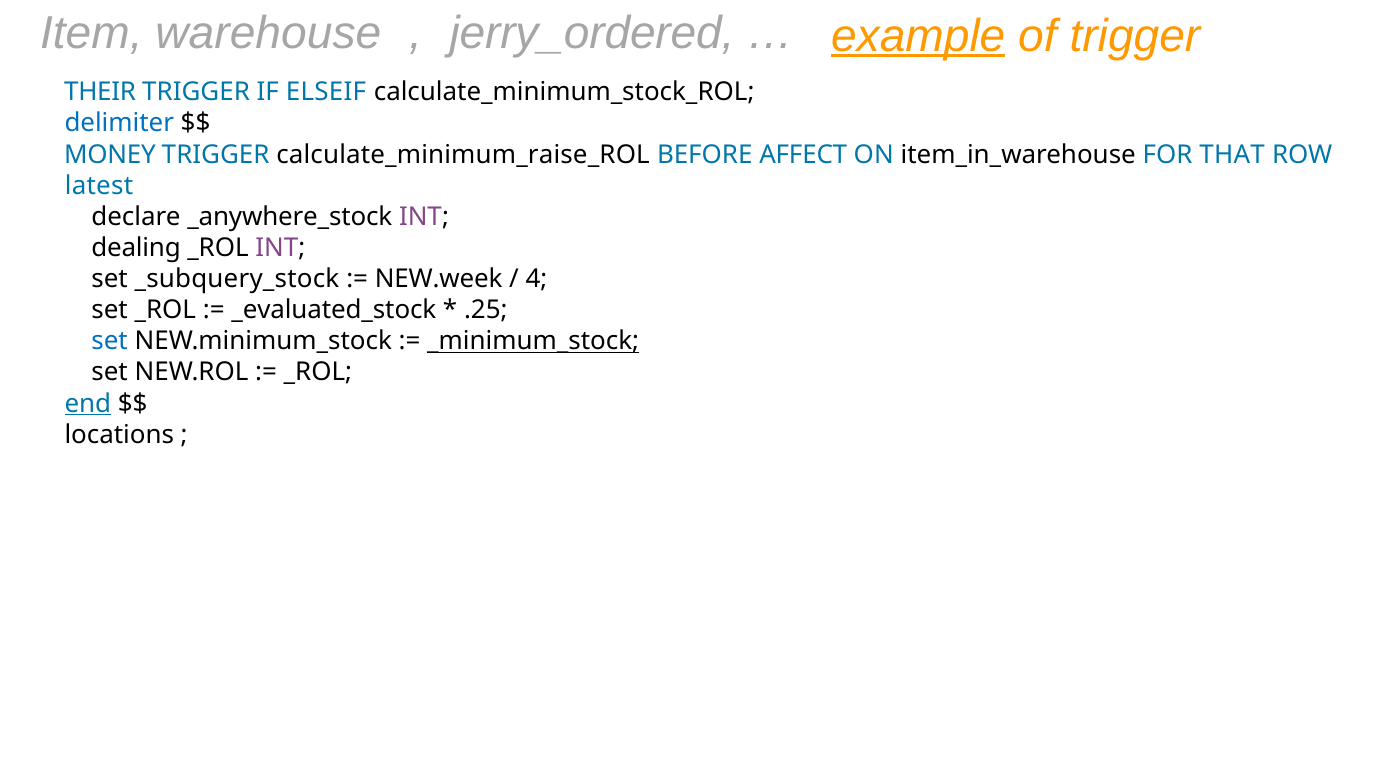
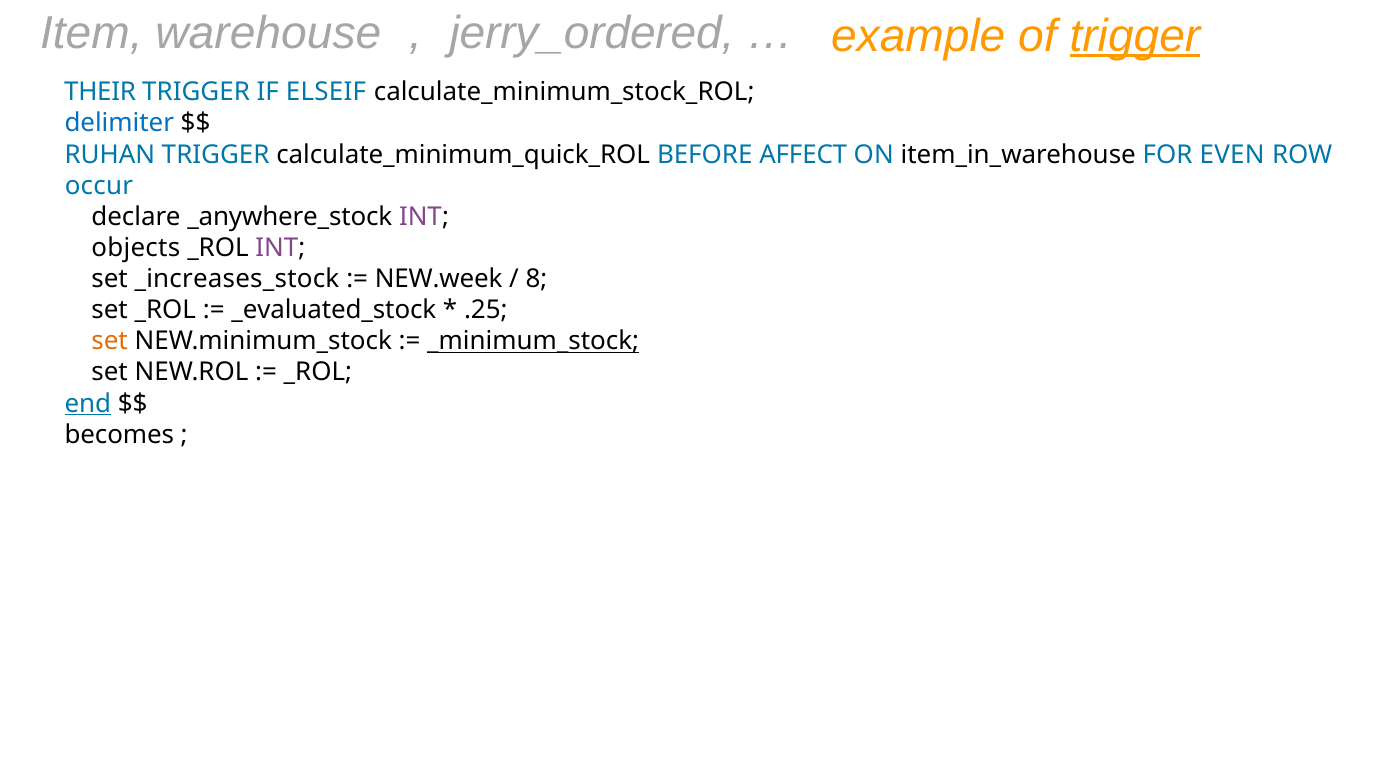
example underline: present -> none (918, 36)
trigger underline: none -> present (1135, 36)
MONEY: MONEY -> RUHAN (110, 155)
calculate_minimum_raise_ROL: calculate_minimum_raise_ROL -> calculate_minimum_quick_ROL (463, 155)
THAT: THAT -> EVEN (1232, 155)
latest: latest -> occur (99, 186)
dealing: dealing -> objects (136, 248)
_subquery_stock: _subquery_stock -> _increases_stock (237, 279)
4: 4 -> 8 (536, 279)
set colour: blue -> orange (110, 341)
locations: locations -> becomes (119, 435)
